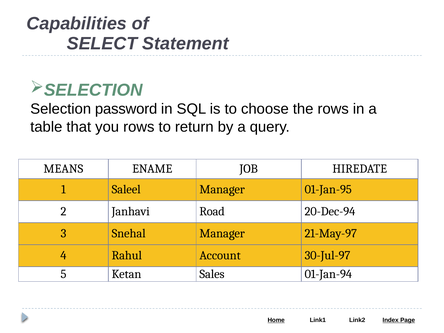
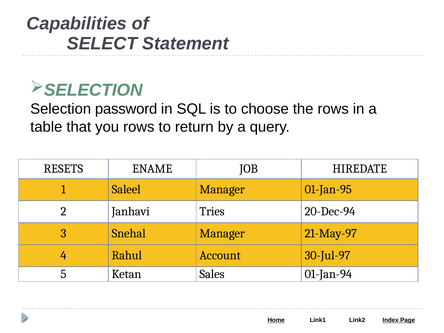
MEANS: MEANS -> RESETS (63, 169)
Road: Road -> Tries (212, 212)
